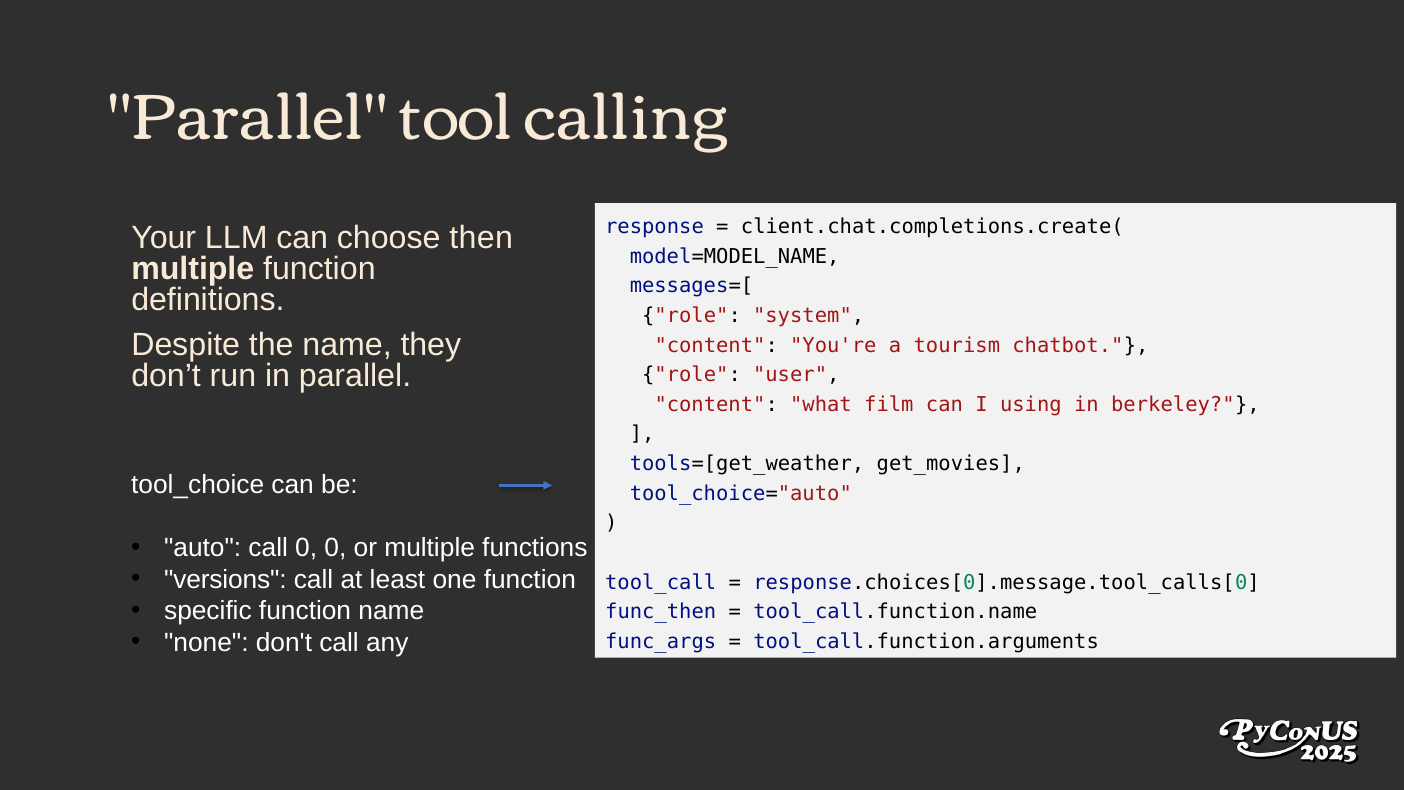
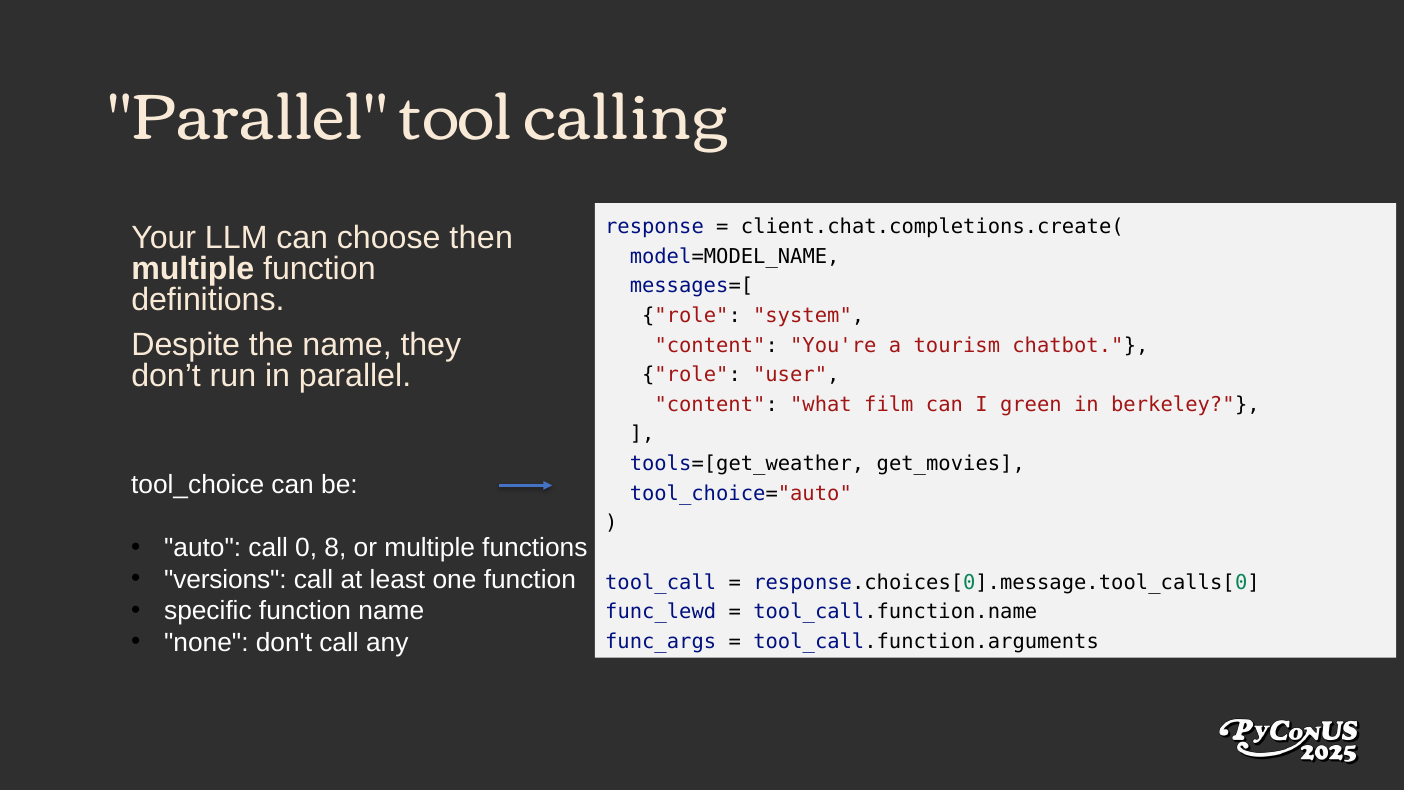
using: using -> green (1031, 404)
0 0: 0 -> 8 (335, 548)
func_then: func_then -> func_lewd (661, 612)
